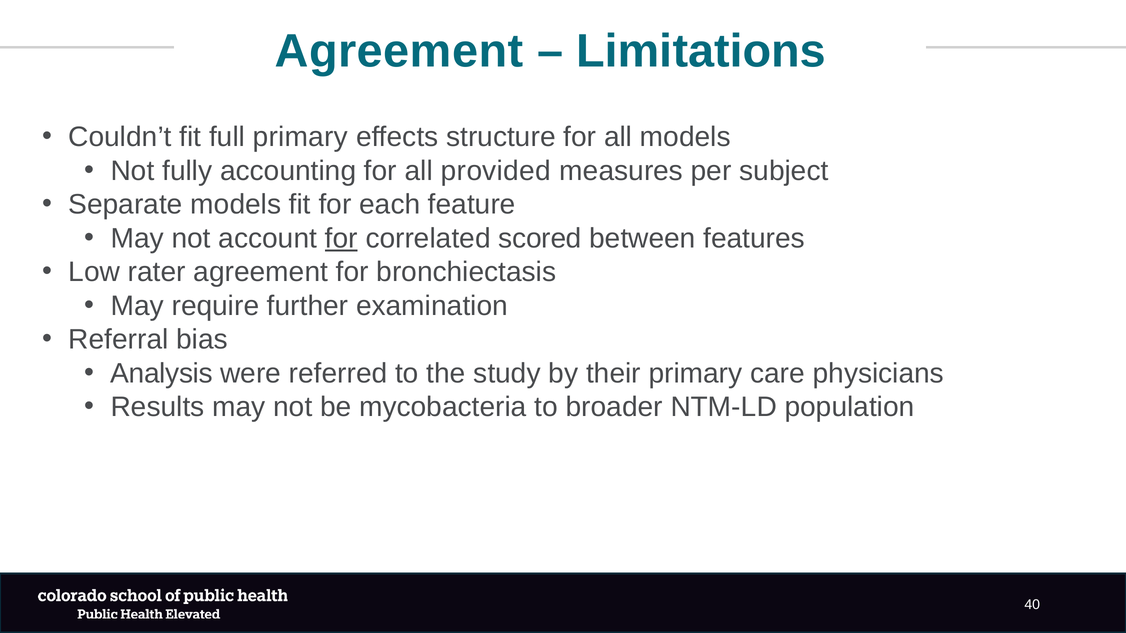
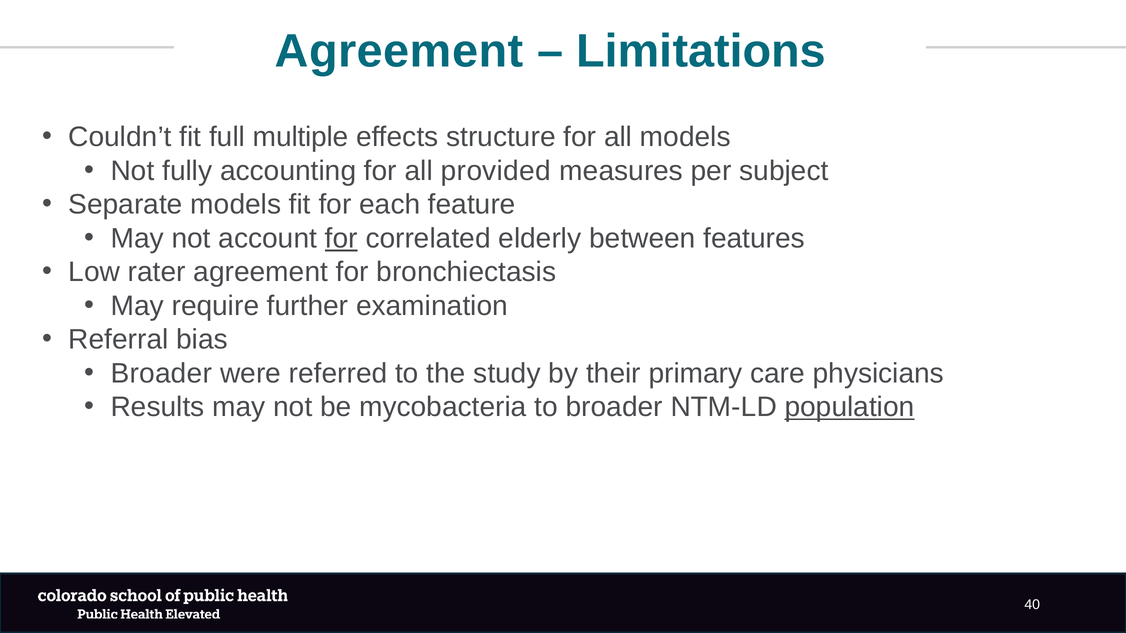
full primary: primary -> multiple (301, 137)
scored: scored -> elderly (540, 238)
Analysis: Analysis -> Broader (161, 374)
population underline: none -> present (850, 407)
